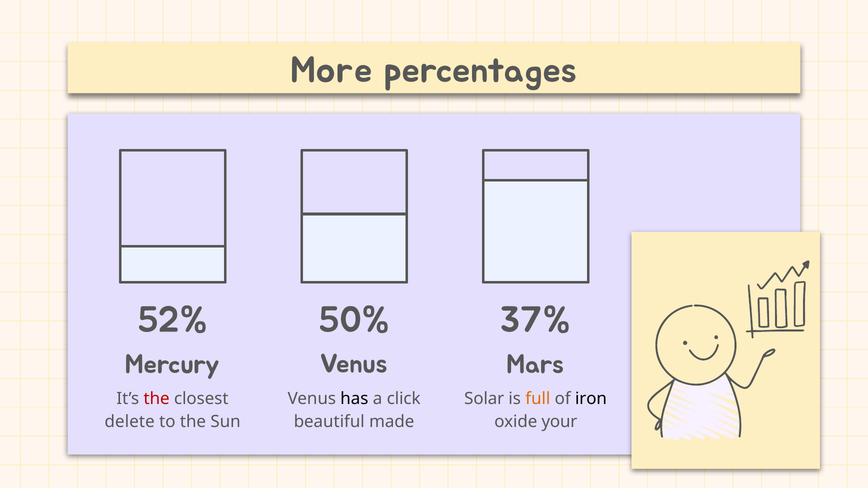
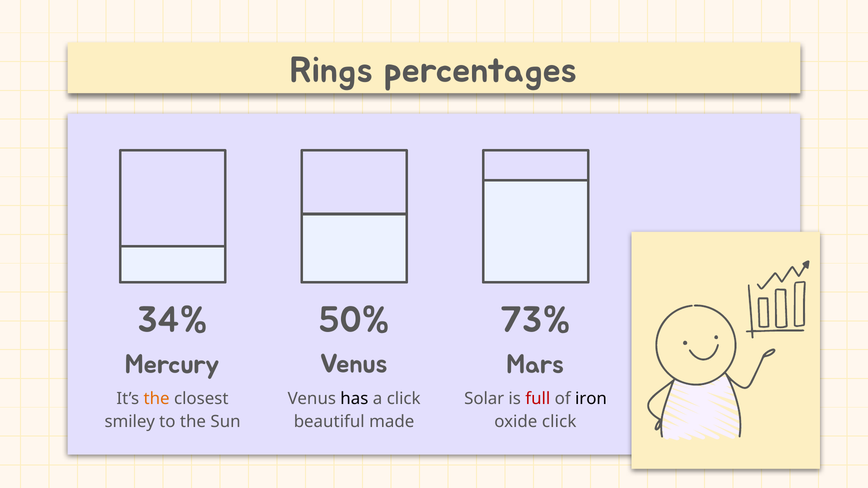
More: More -> Rings (332, 70)
52%: 52% -> 34% (173, 320)
37%: 37% -> 73% (535, 320)
the colour: red -> orange (157, 399)
full colour: orange -> red (538, 399)
delete: delete -> smiley (130, 422)
oxide your: your -> click (559, 422)
